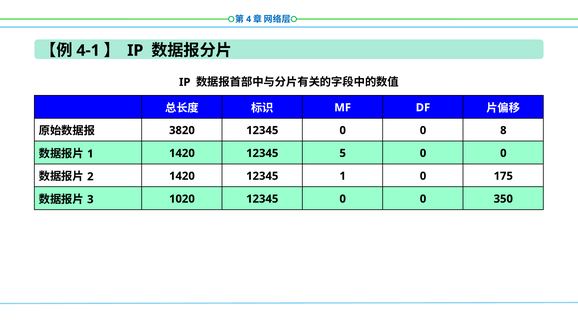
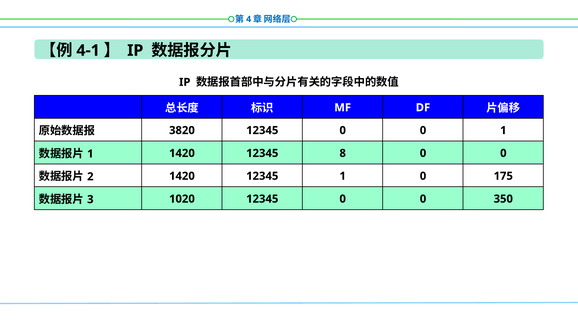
0 8: 8 -> 1 (503, 130)
5: 5 -> 8 (343, 153)
